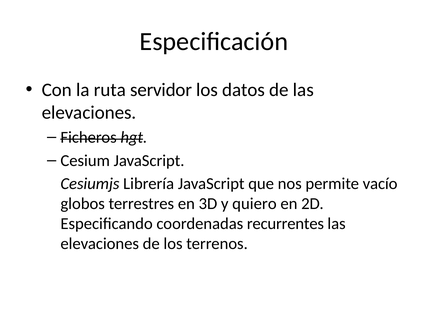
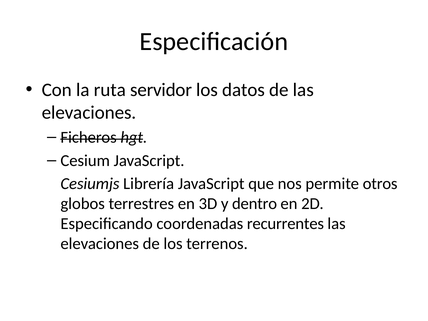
vacío: vacío -> otros (380, 184)
quiero: quiero -> dentro (255, 204)
